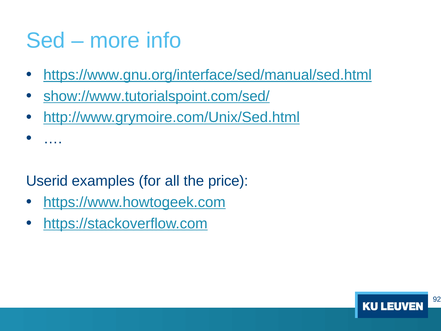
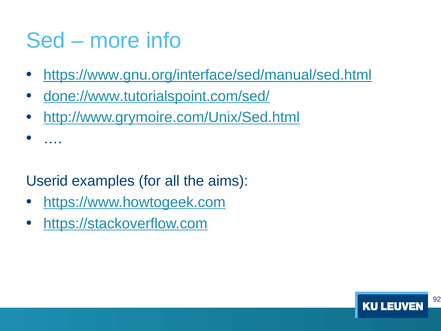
show://www.tutorialspoint.com/sed/: show://www.tutorialspoint.com/sed/ -> done://www.tutorialspoint.com/sed/ (157, 96)
price: price -> aims (228, 181)
